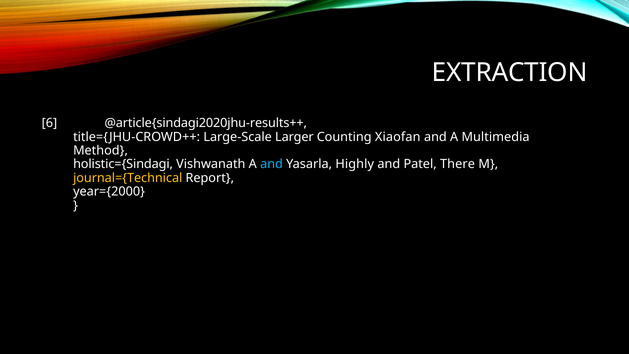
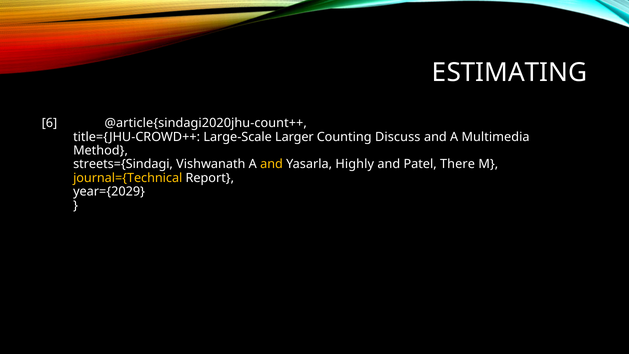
EXTRACTION: EXTRACTION -> ESTIMATING (510, 73)
@article{sindagi2020jhu-results++: @article{sindagi2020jhu-results++ -> @article{sindagi2020jhu-count++ (206, 123)
Xiaofan: Xiaofan -> Discuss (398, 137)
holistic={Sindagi: holistic={Sindagi -> streets={Sindagi (123, 164)
and colour: light blue -> yellow (272, 164)
year={2000: year={2000 -> year={2029 (109, 192)
